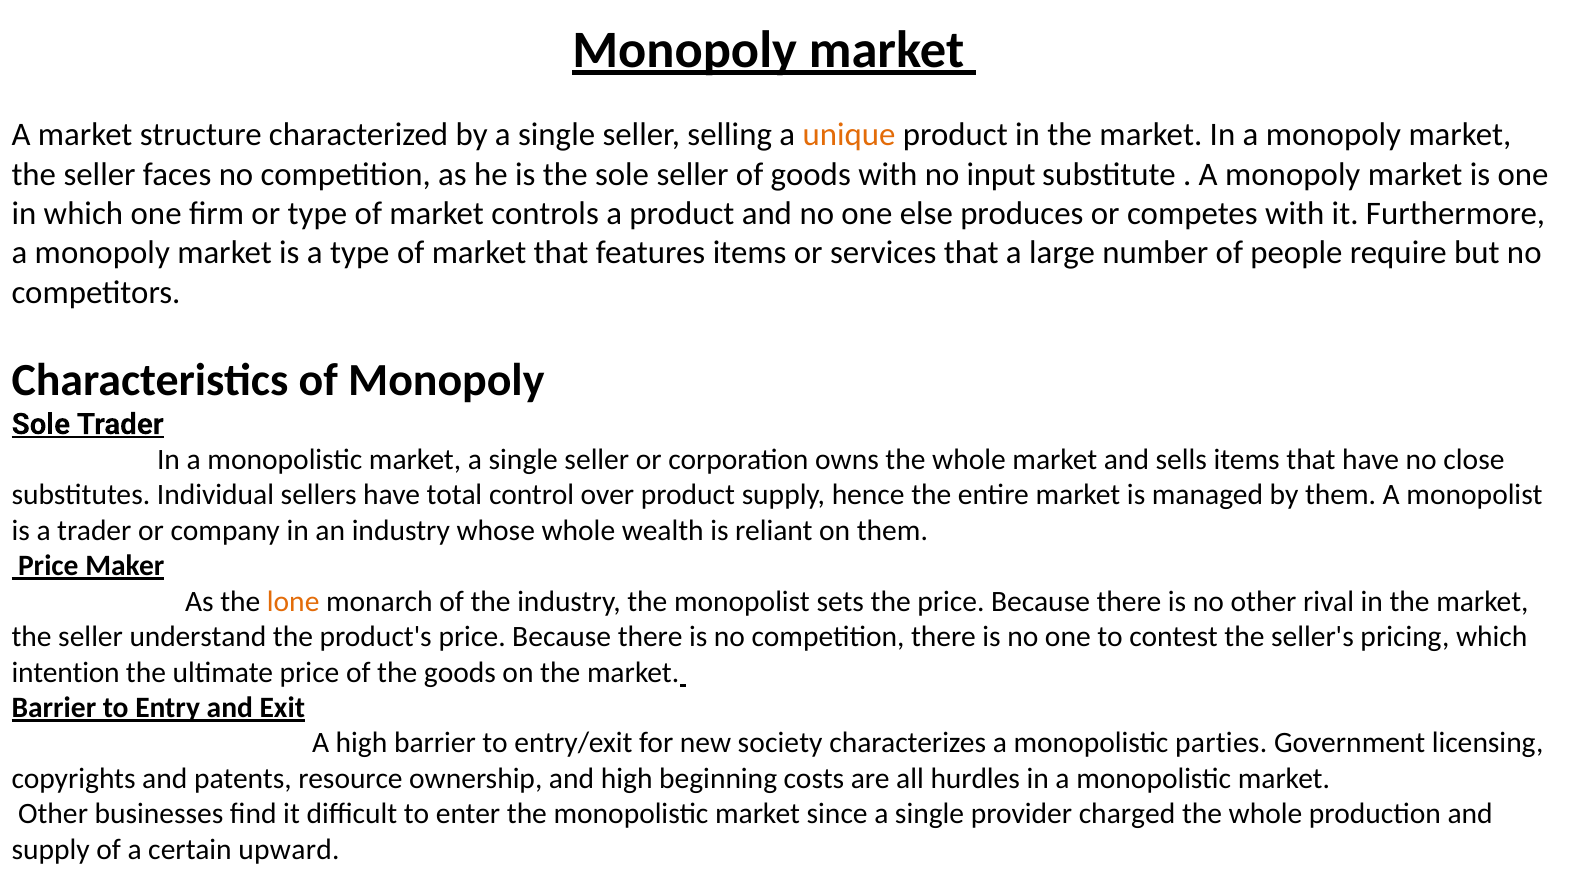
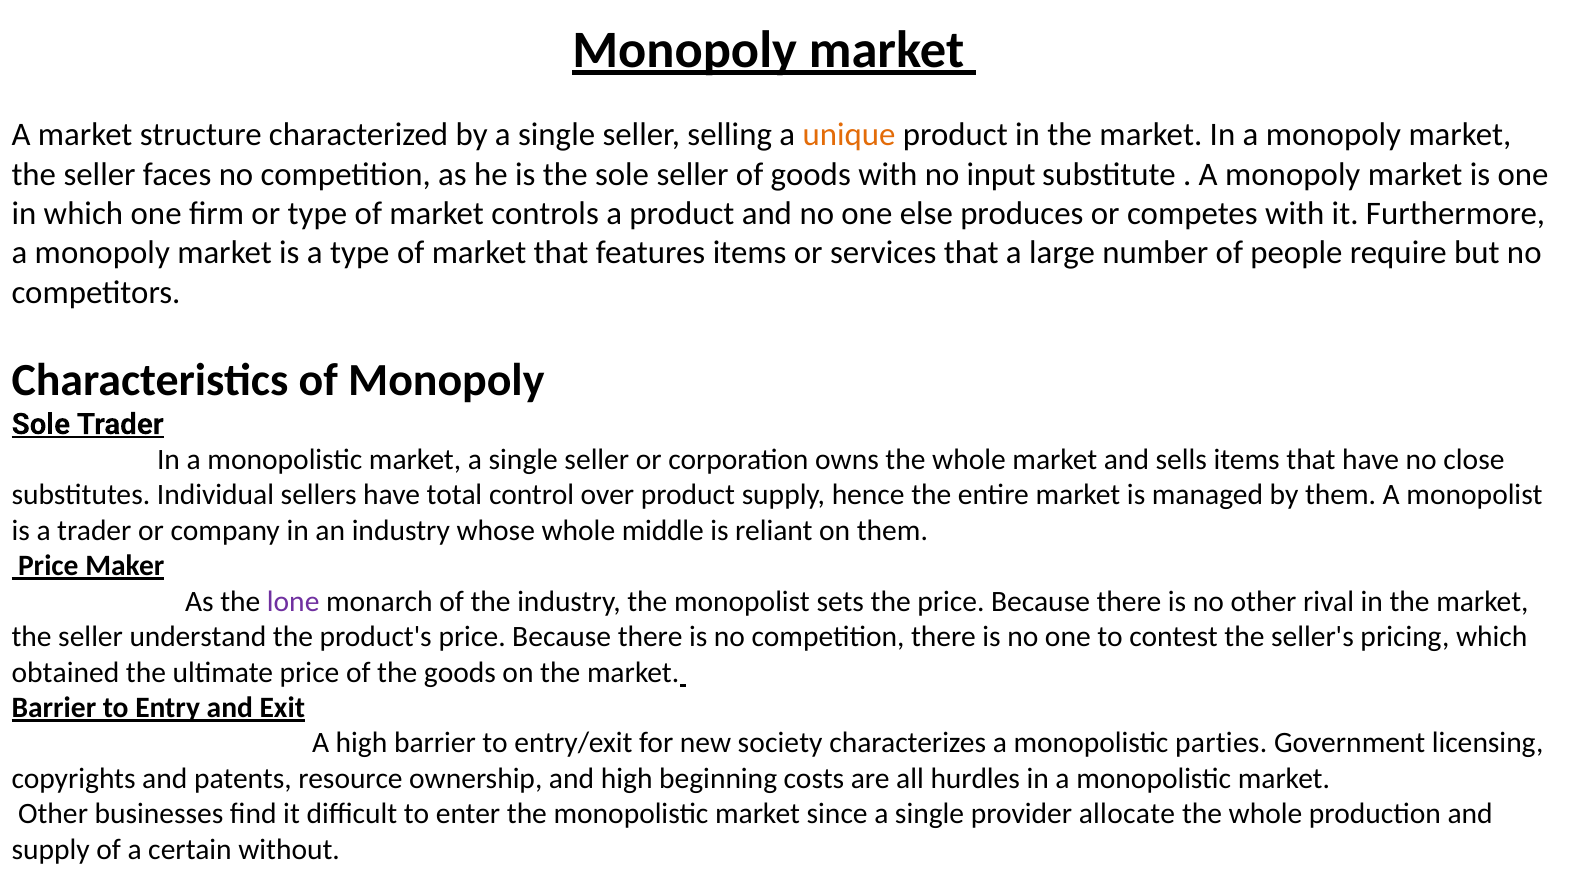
wealth: wealth -> middle (663, 531)
lone colour: orange -> purple (293, 601)
intention: intention -> obtained (65, 672)
charged: charged -> allocate (1127, 814)
upward: upward -> without (289, 849)
